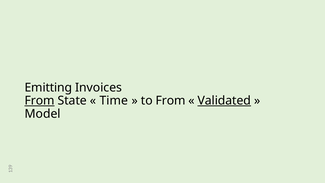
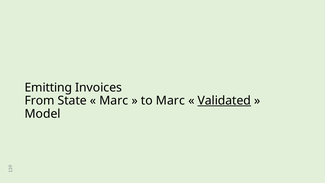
From underline: present -> none (40, 101)
Time: Time -> Marc (114, 101)
to From: From -> Marc (170, 101)
